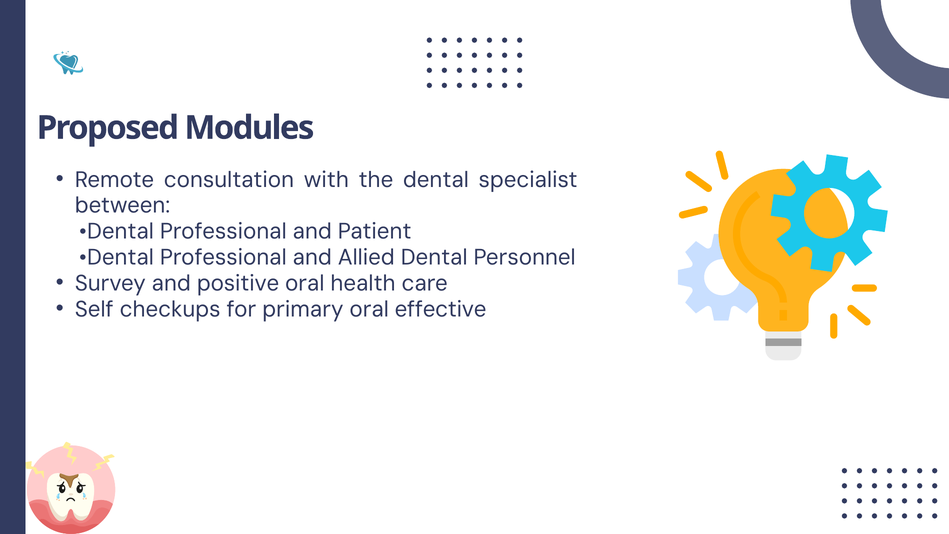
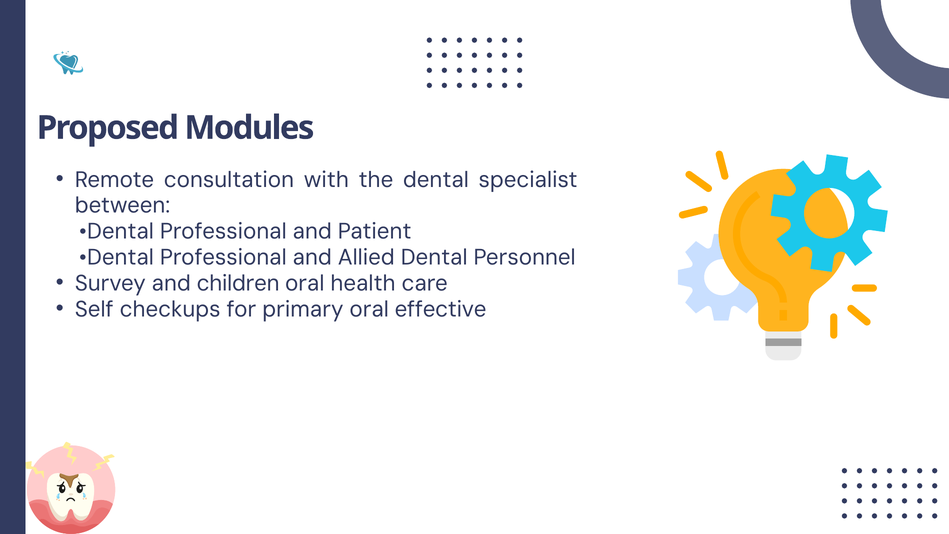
positive: positive -> children (238, 283)
